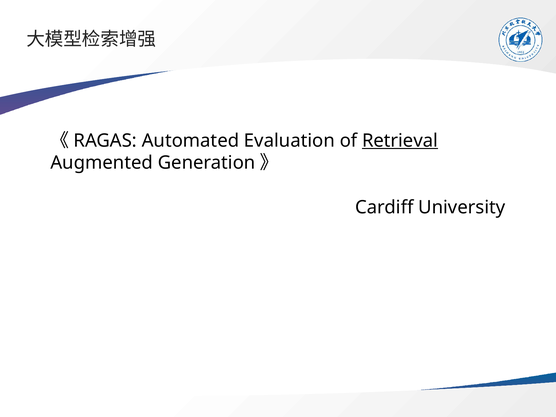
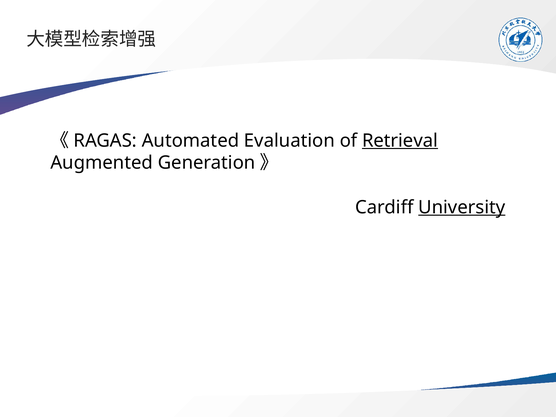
University underline: none -> present (462, 207)
